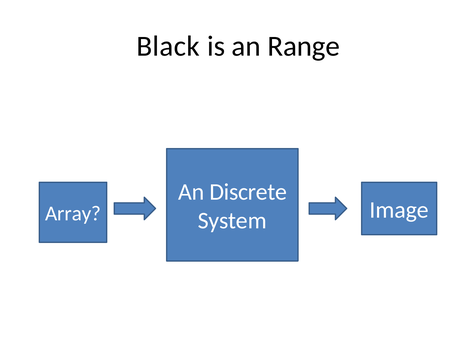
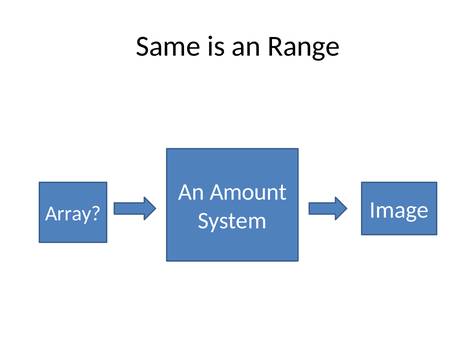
Black: Black -> Same (168, 46)
Discrete: Discrete -> Amount (248, 192)
